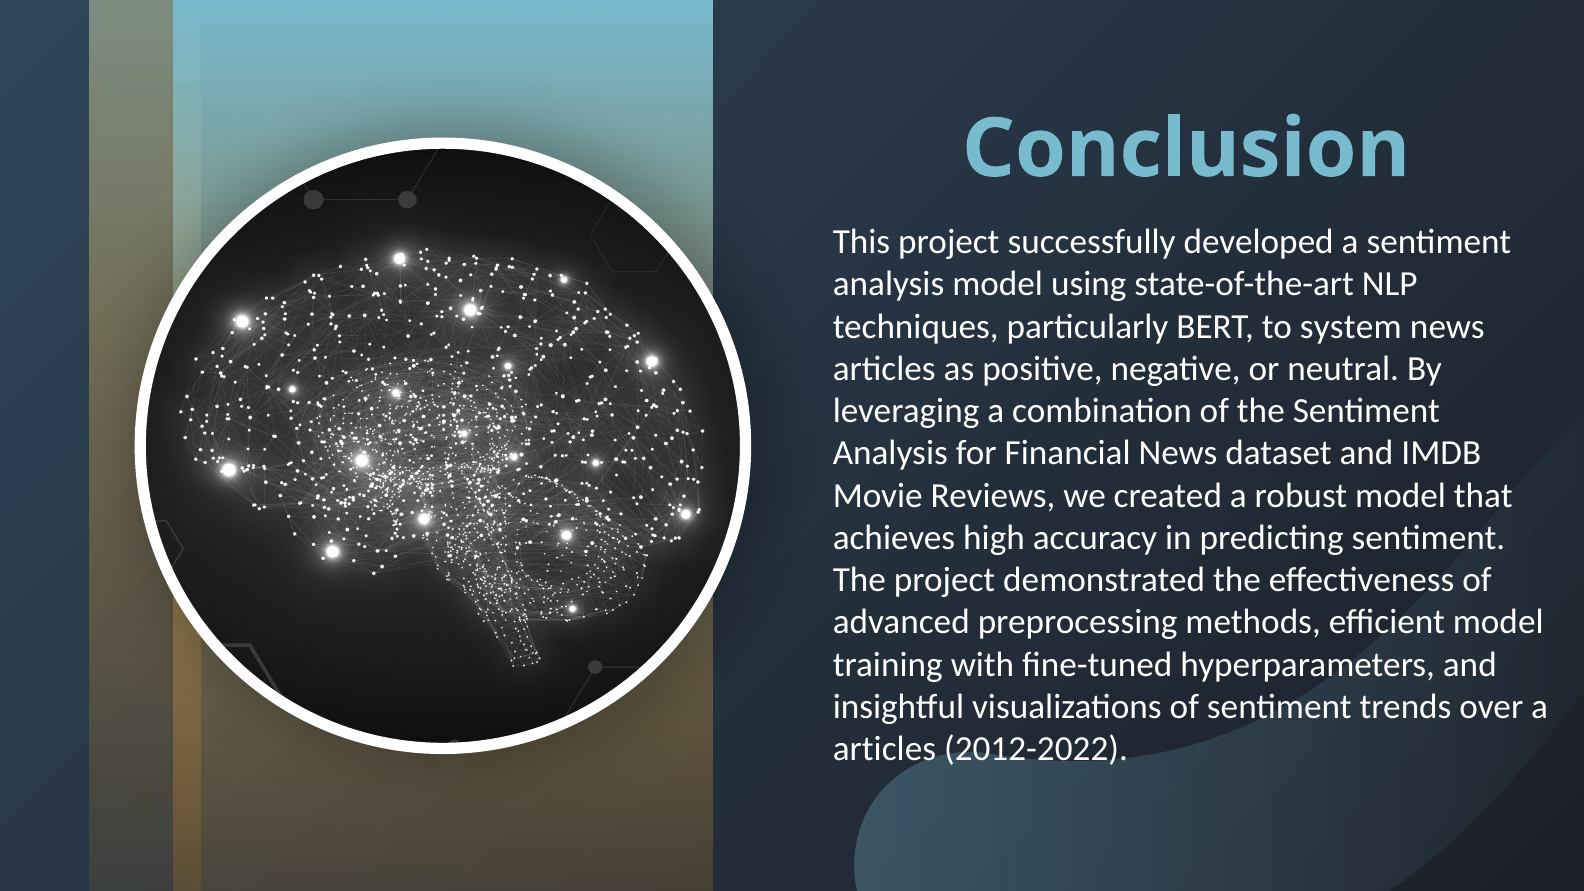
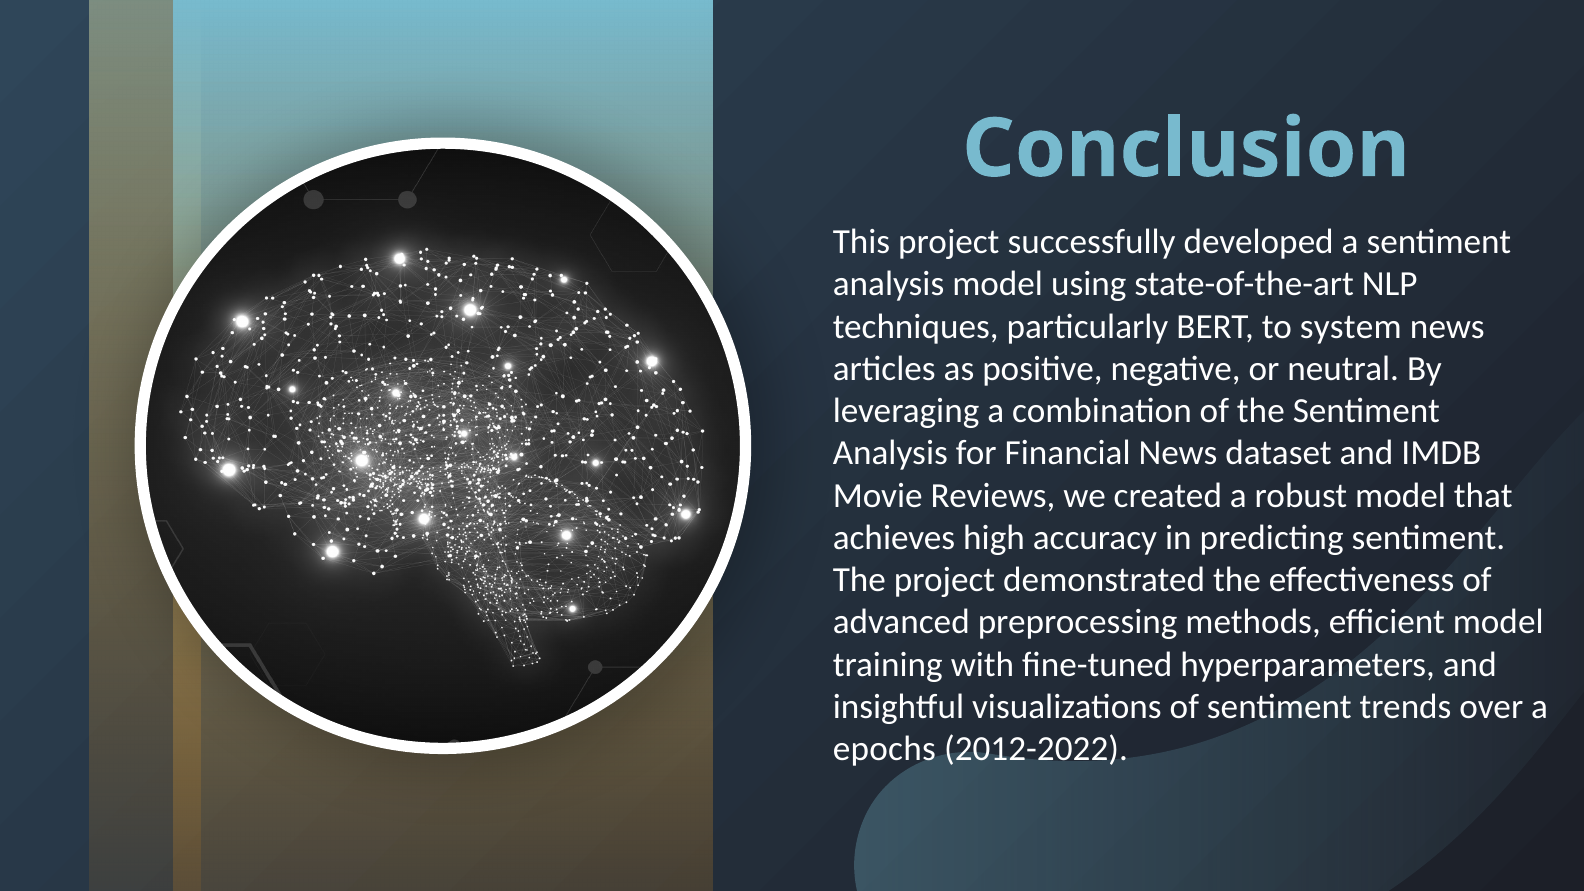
articles: articles -> epochs (884, 749)
